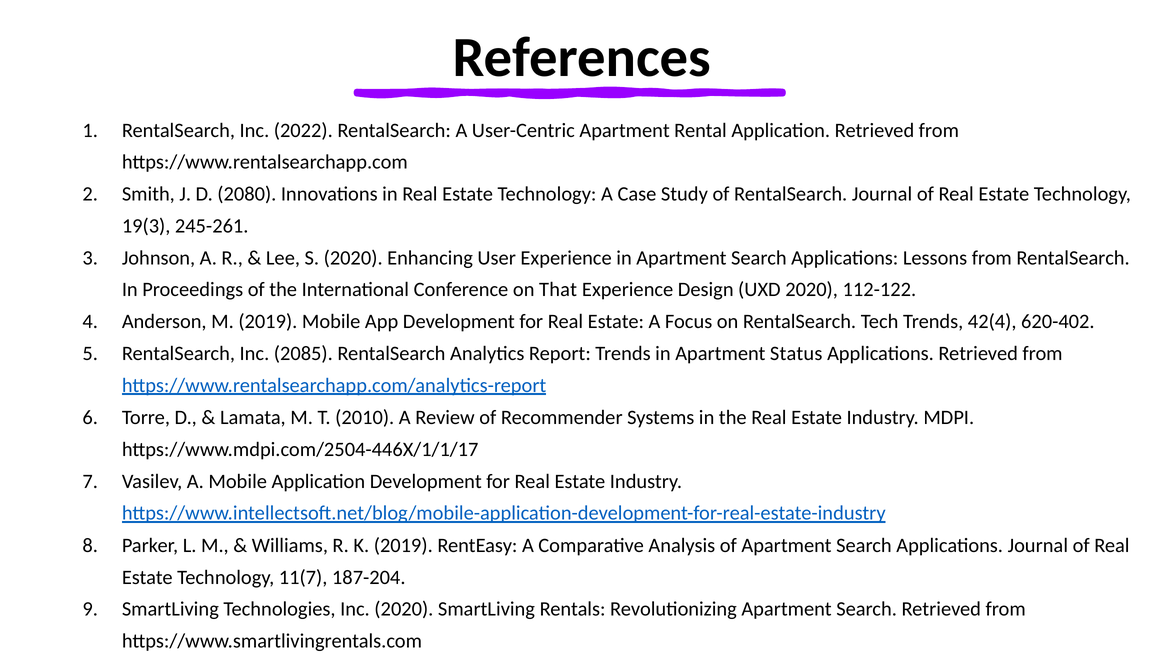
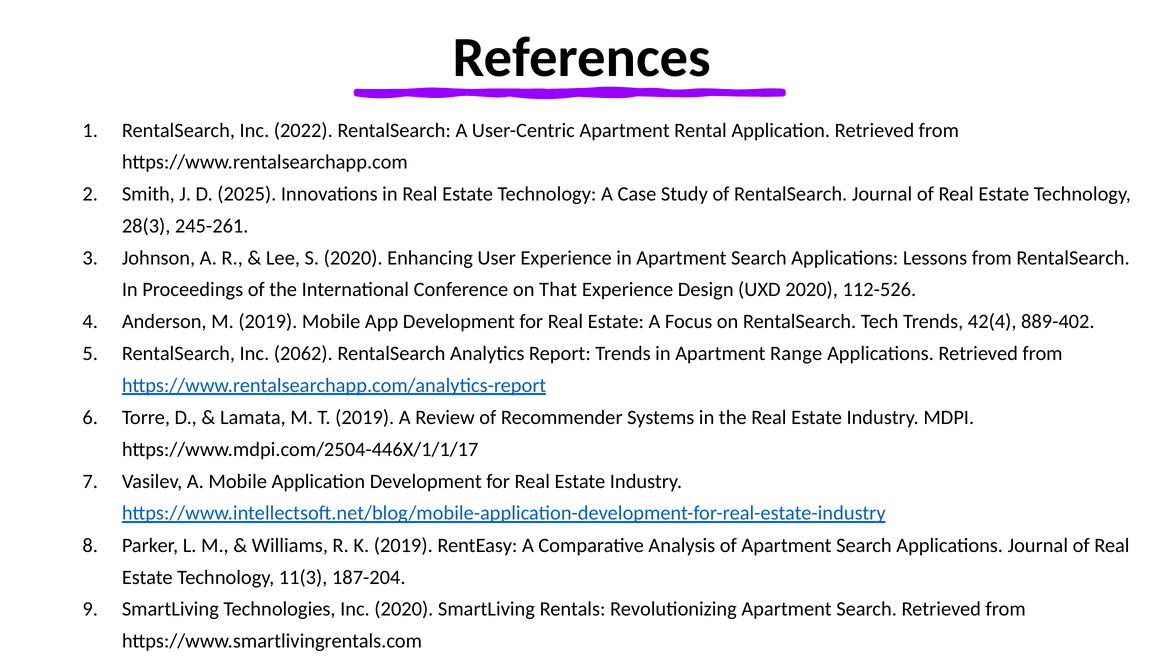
2080: 2080 -> 2025 (247, 194)
19(3: 19(3 -> 28(3 (146, 226)
112-122: 112-122 -> 112-526 (879, 290)
620-402: 620-402 -> 889-402 (1058, 322)
2085: 2085 -> 2062 (303, 354)
Status: Status -> Range (796, 354)
T 2010: 2010 -> 2019 (365, 418)
11(7: 11(7 -> 11(3 (303, 578)
